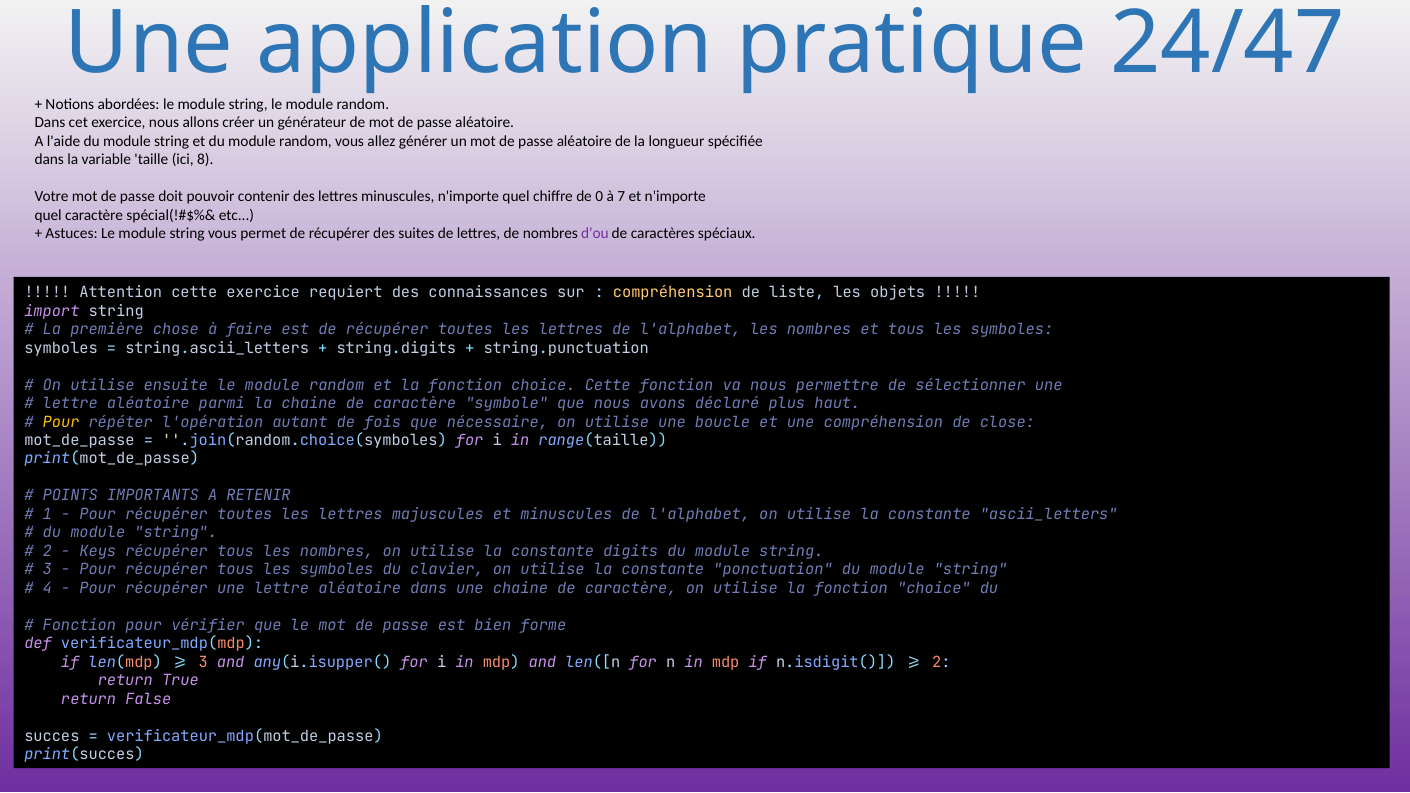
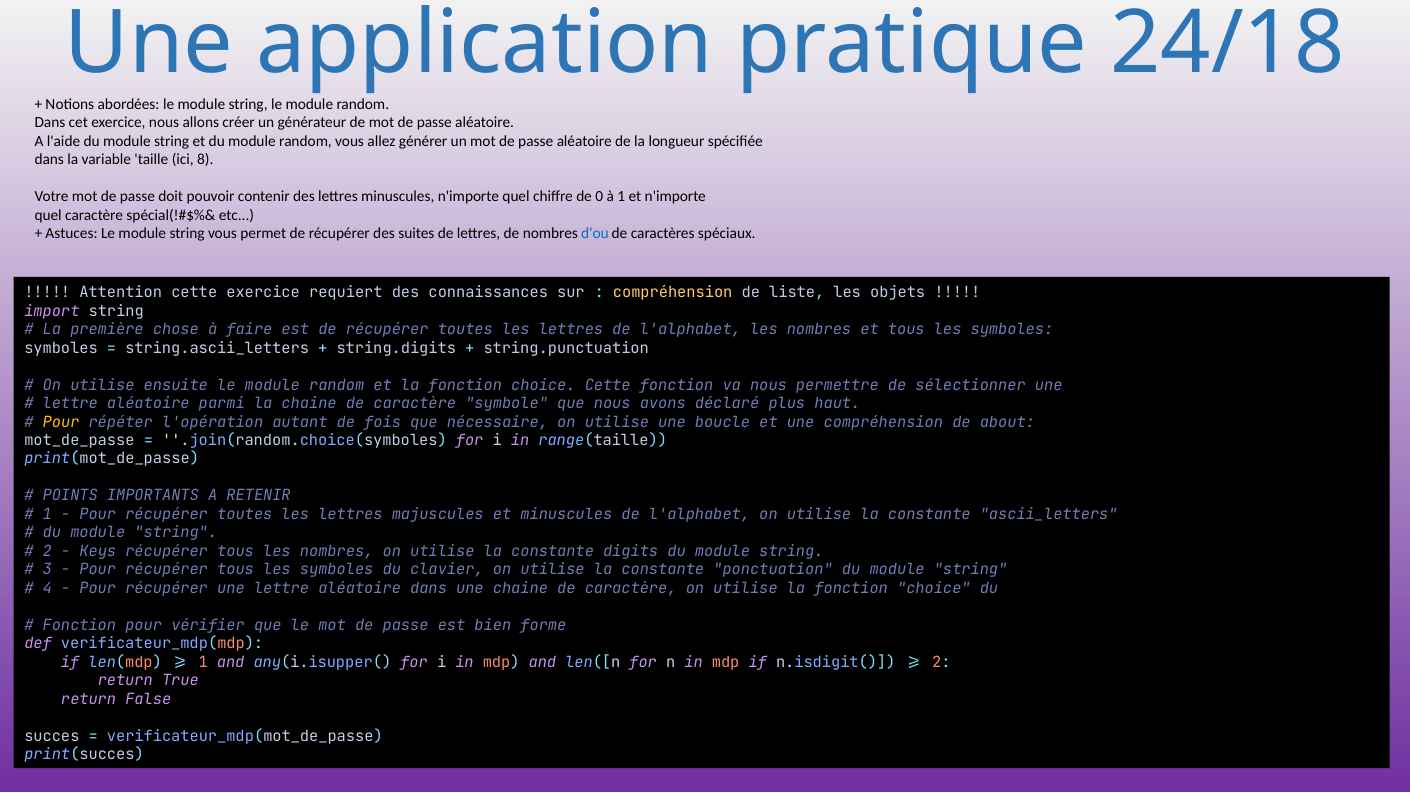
24/47: 24/47 -> 24/18 (1228, 43)
à 7: 7 -> 1 (621, 197)
d’ou colour: purple -> blue (595, 234)
close: close -> about (1007, 422)
3: 3 -> 1 (203, 662)
